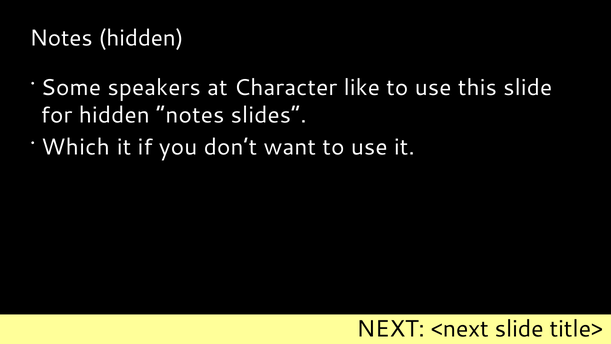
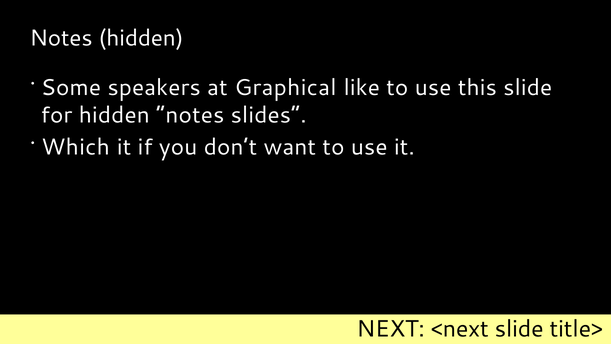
Character: Character -> Graphical (285, 87)
